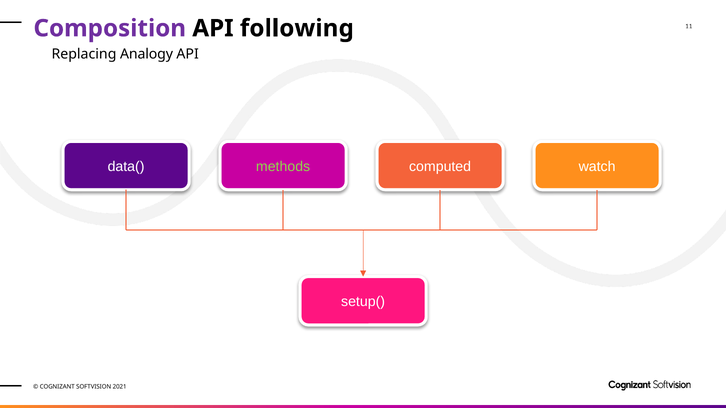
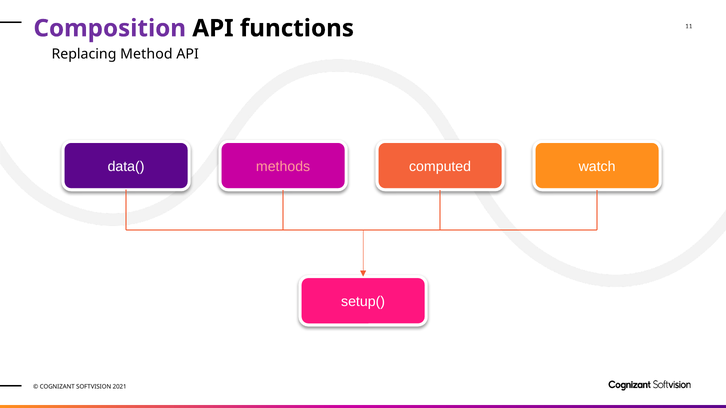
following: following -> functions (297, 28)
Analogy: Analogy -> Method (146, 54)
methods colour: light green -> pink (283, 167)
